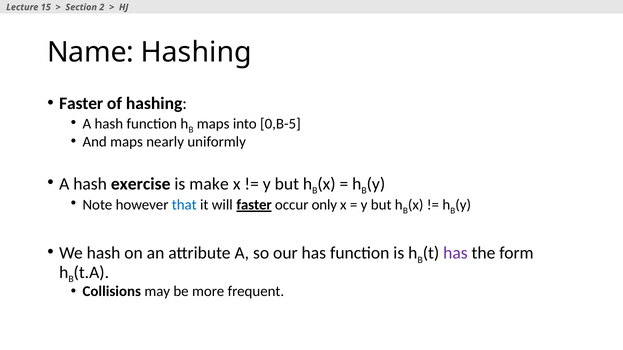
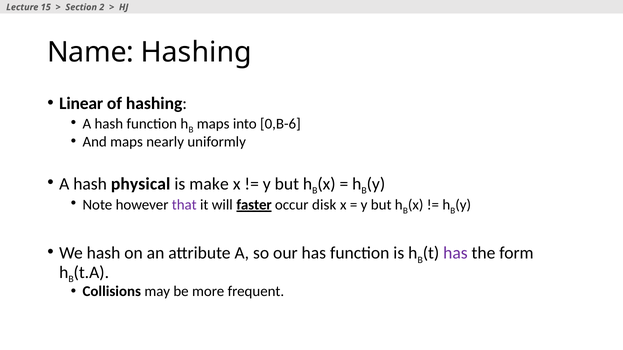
Faster: Faster -> Linear (81, 103)
0,B-5: 0,B-5 -> 0,B-6 (280, 124)
exercise: exercise -> physical (141, 184)
that colour: blue -> purple (184, 205)
only: only -> disk (324, 205)
